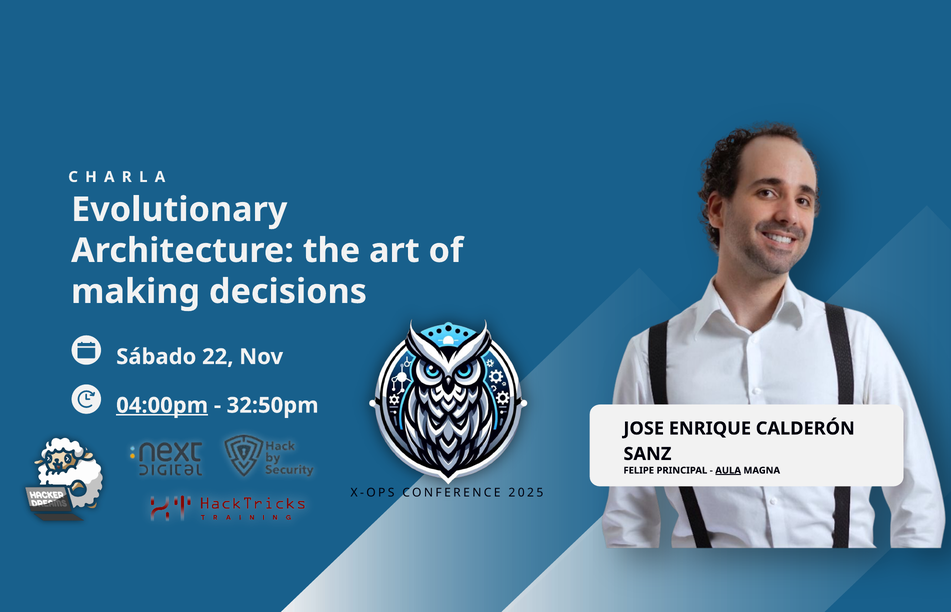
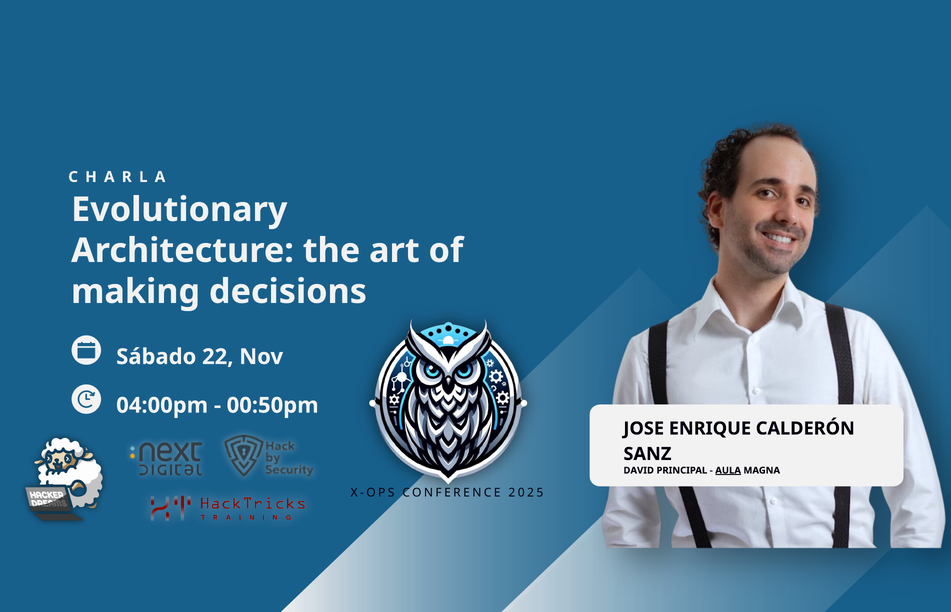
04:00pm underline: present -> none (162, 406)
32:50pm: 32:50pm -> 00:50pm (273, 406)
FELIPE: FELIPE -> DAVID (639, 471)
